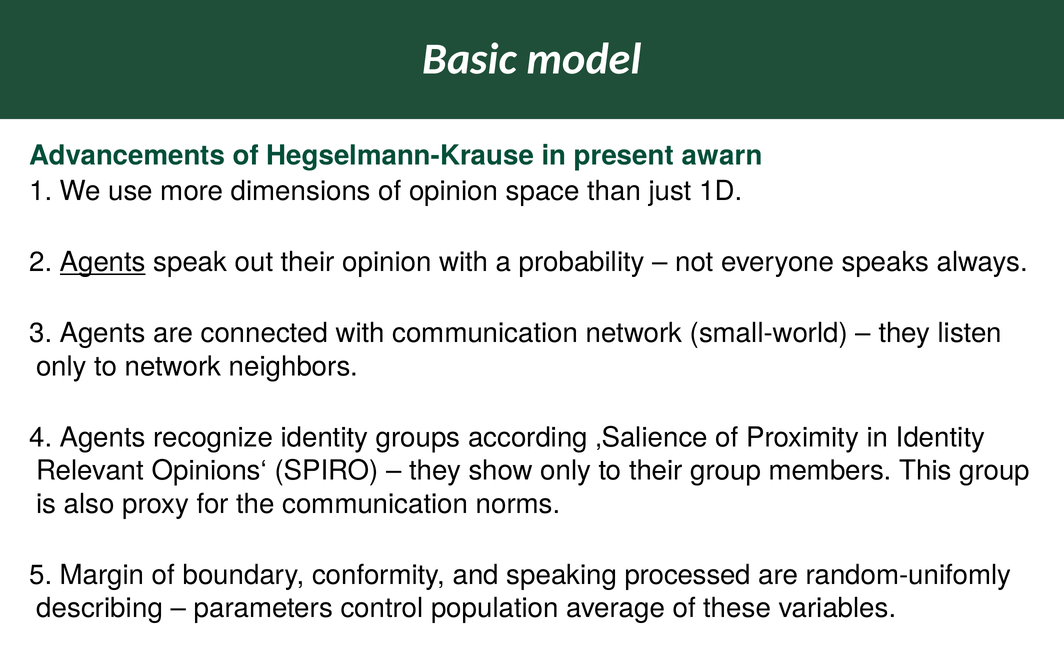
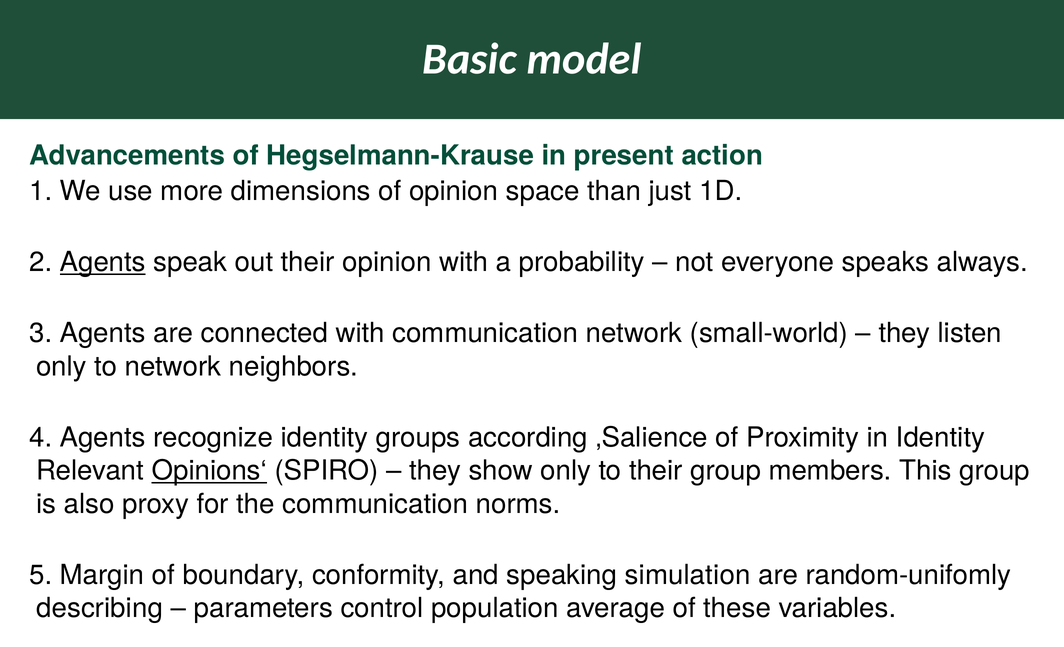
awarn: awarn -> action (722, 156)
Opinions‘ underline: none -> present (209, 471)
processed: processed -> simulation (688, 575)
